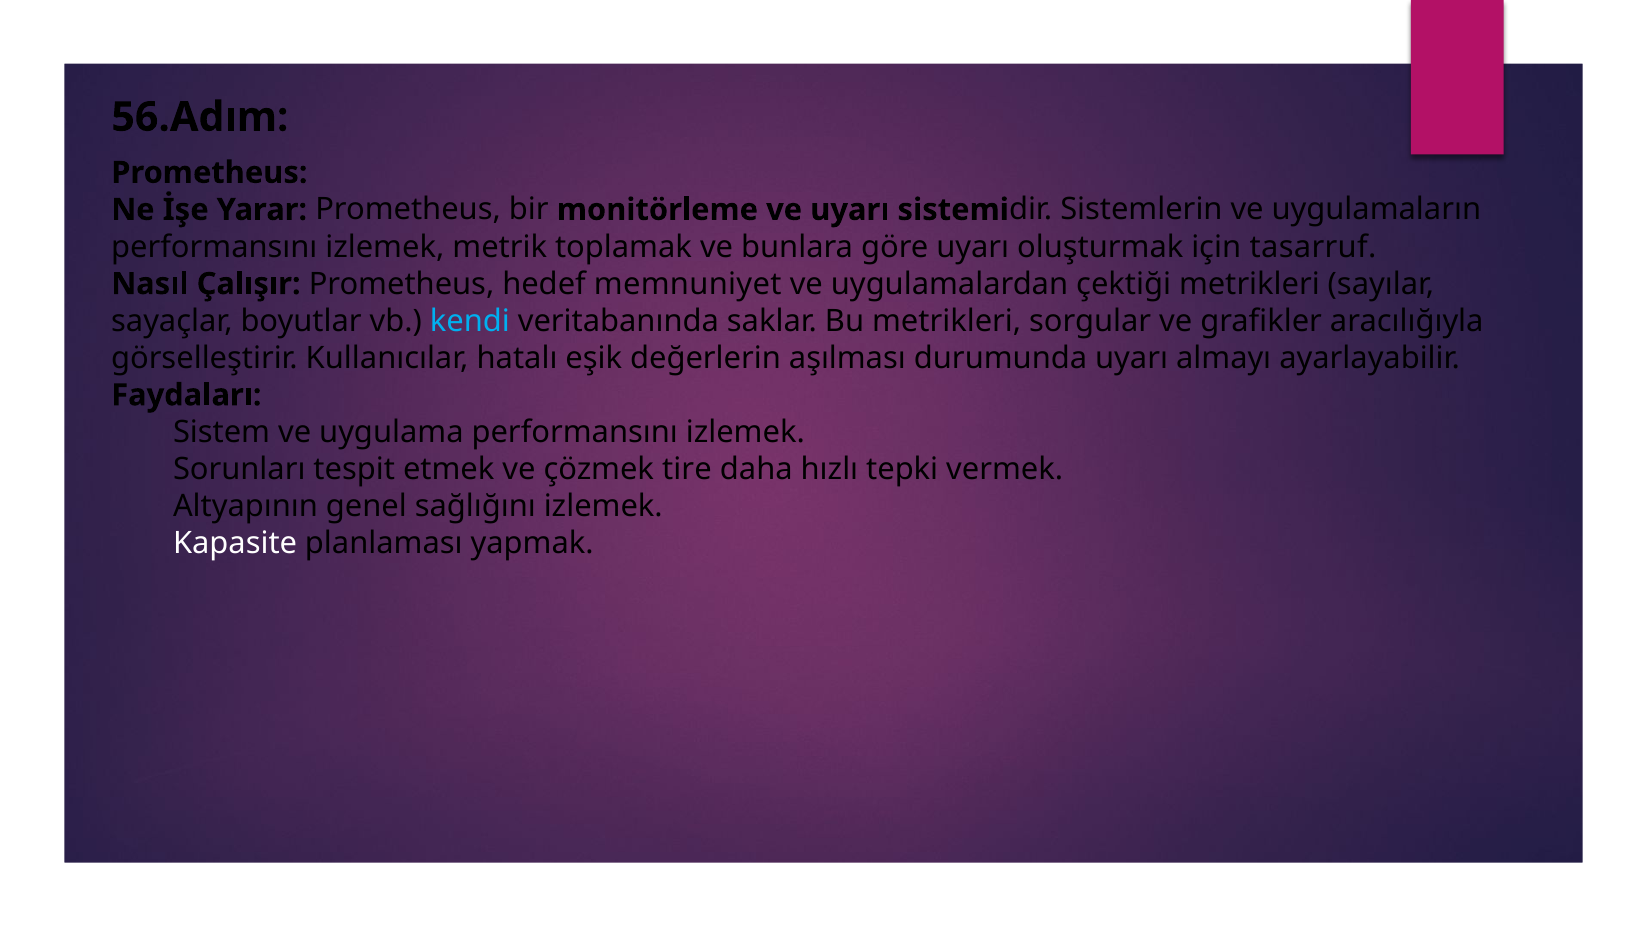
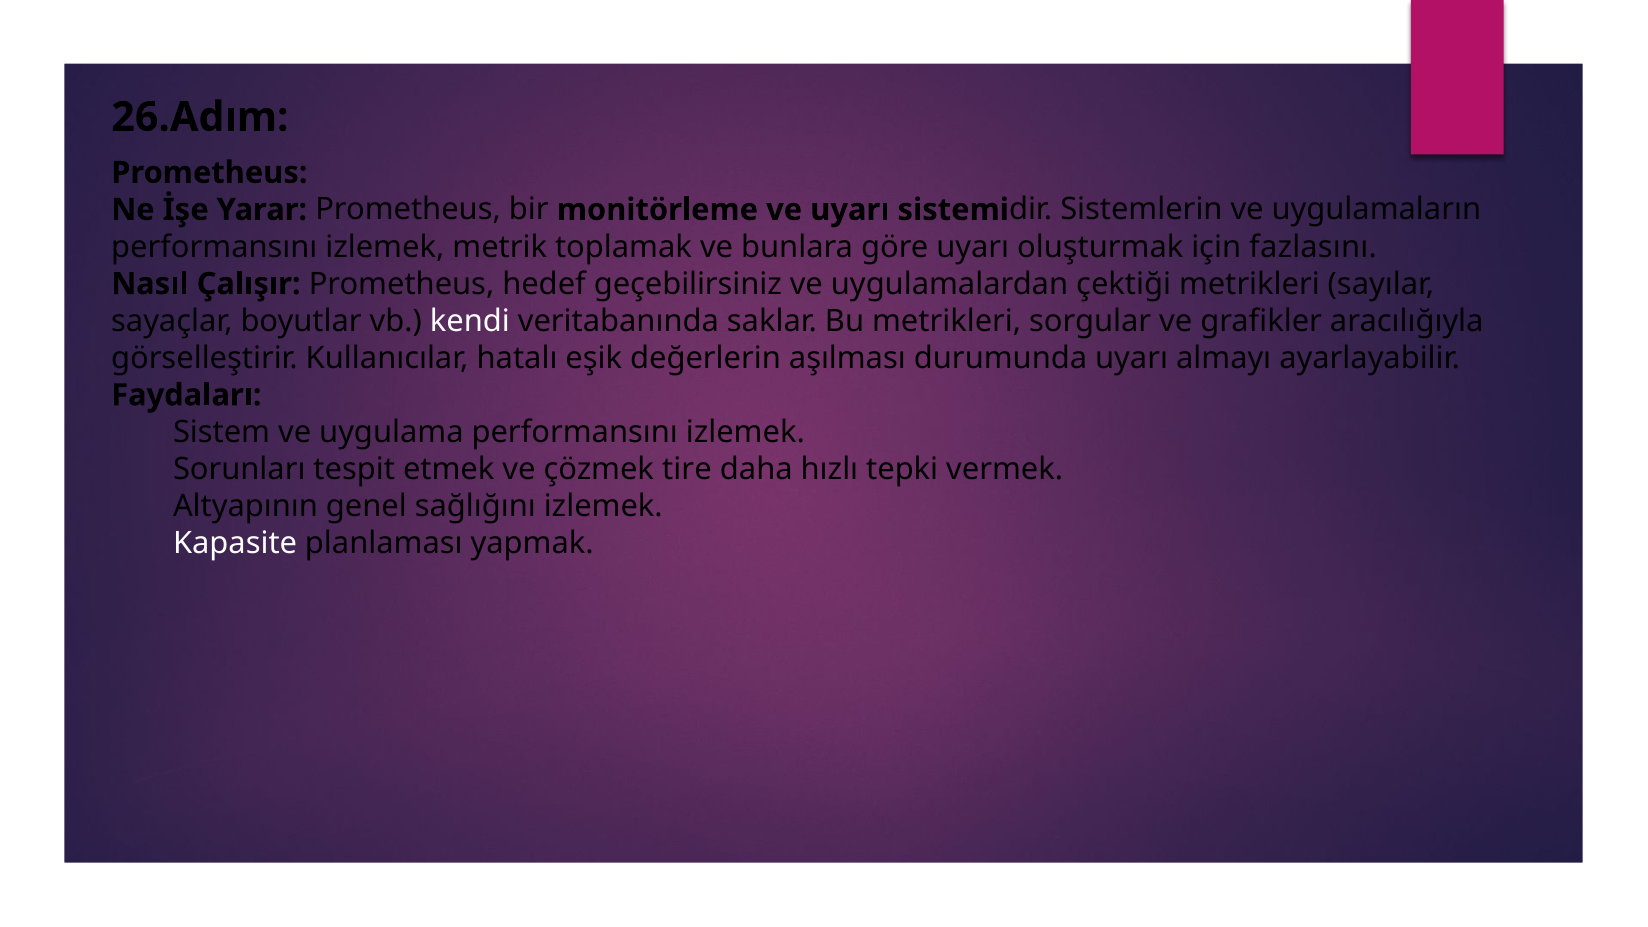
56.Adım: 56.Adım -> 26.Adım (200, 117)
tasarruf: tasarruf -> fazlasını (1313, 247)
memnuniyet: memnuniyet -> geçebilirsiniz (688, 284)
kendi colour: light blue -> white (470, 321)
